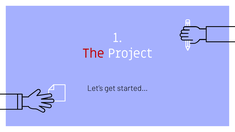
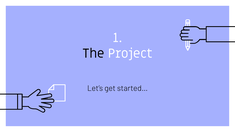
The colour: red -> black (93, 54)
